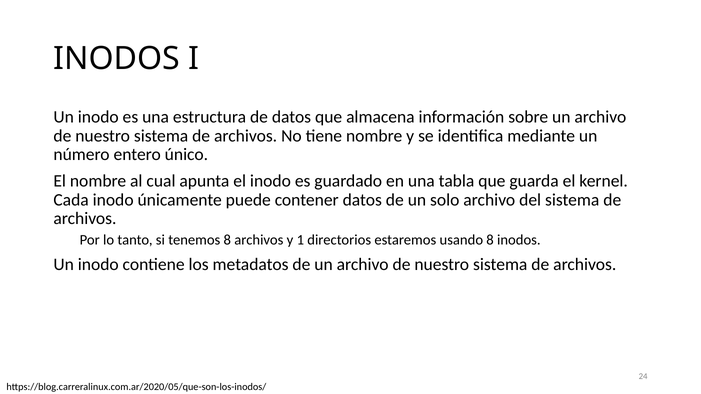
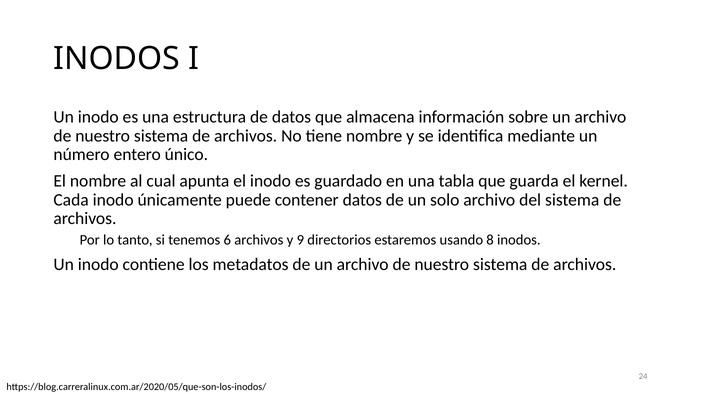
tenemos 8: 8 -> 6 (227, 240)
1: 1 -> 9 (300, 240)
